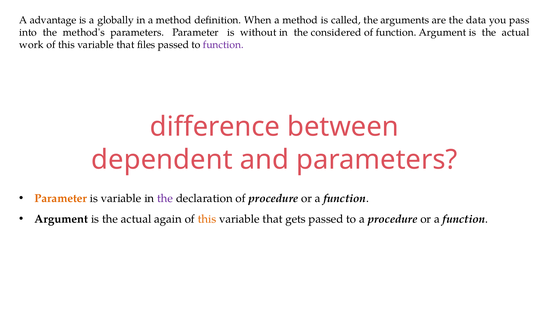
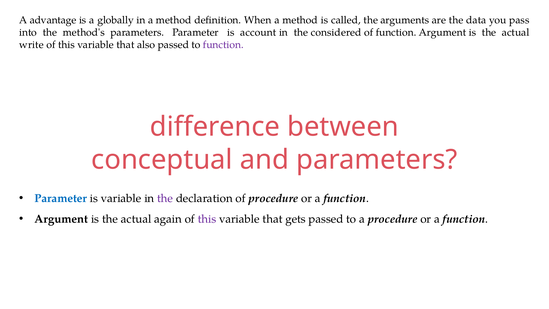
without: without -> account (258, 32)
work: work -> write (31, 45)
files: files -> also (146, 45)
dependent: dependent -> conceptual (162, 160)
Parameter colour: orange -> blue (61, 198)
this colour: orange -> purple (207, 219)
